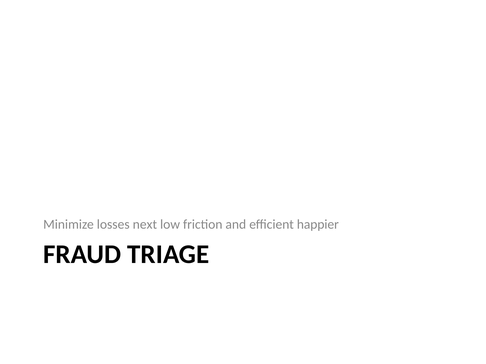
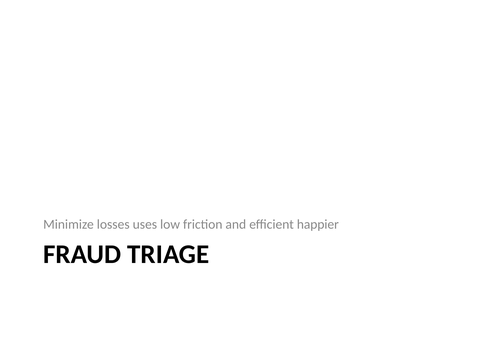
next: next -> uses (145, 225)
